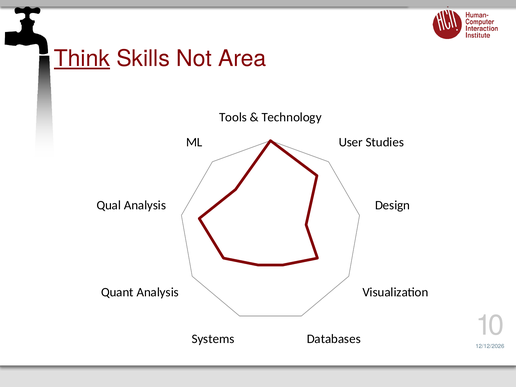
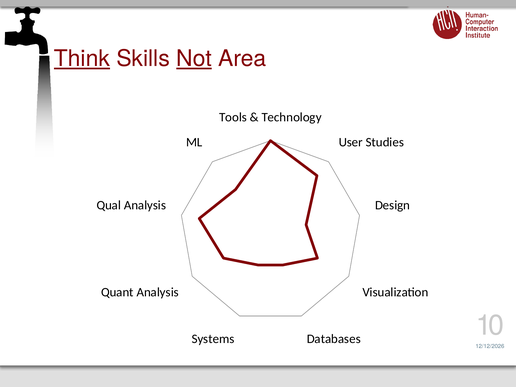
Not underline: none -> present (194, 59)
